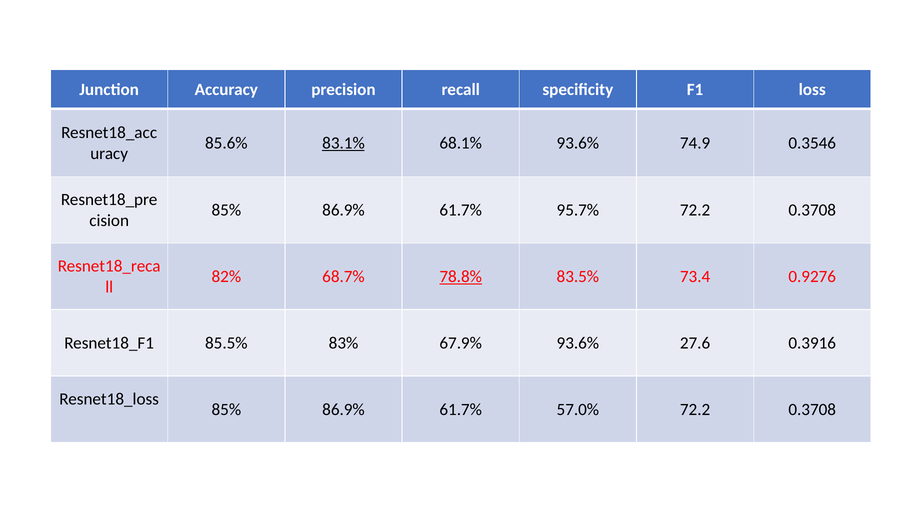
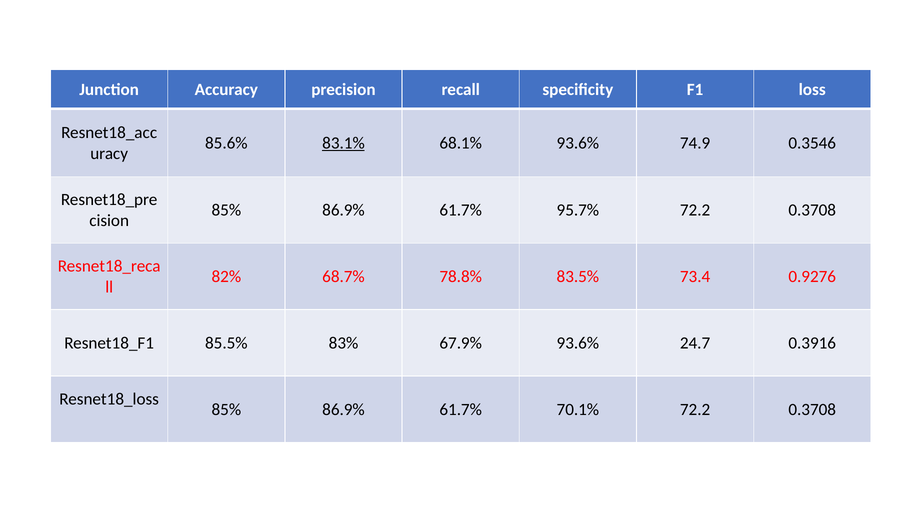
78.8% underline: present -> none (461, 277)
27.6: 27.6 -> 24.7 (695, 343)
57.0%: 57.0% -> 70.1% (578, 410)
